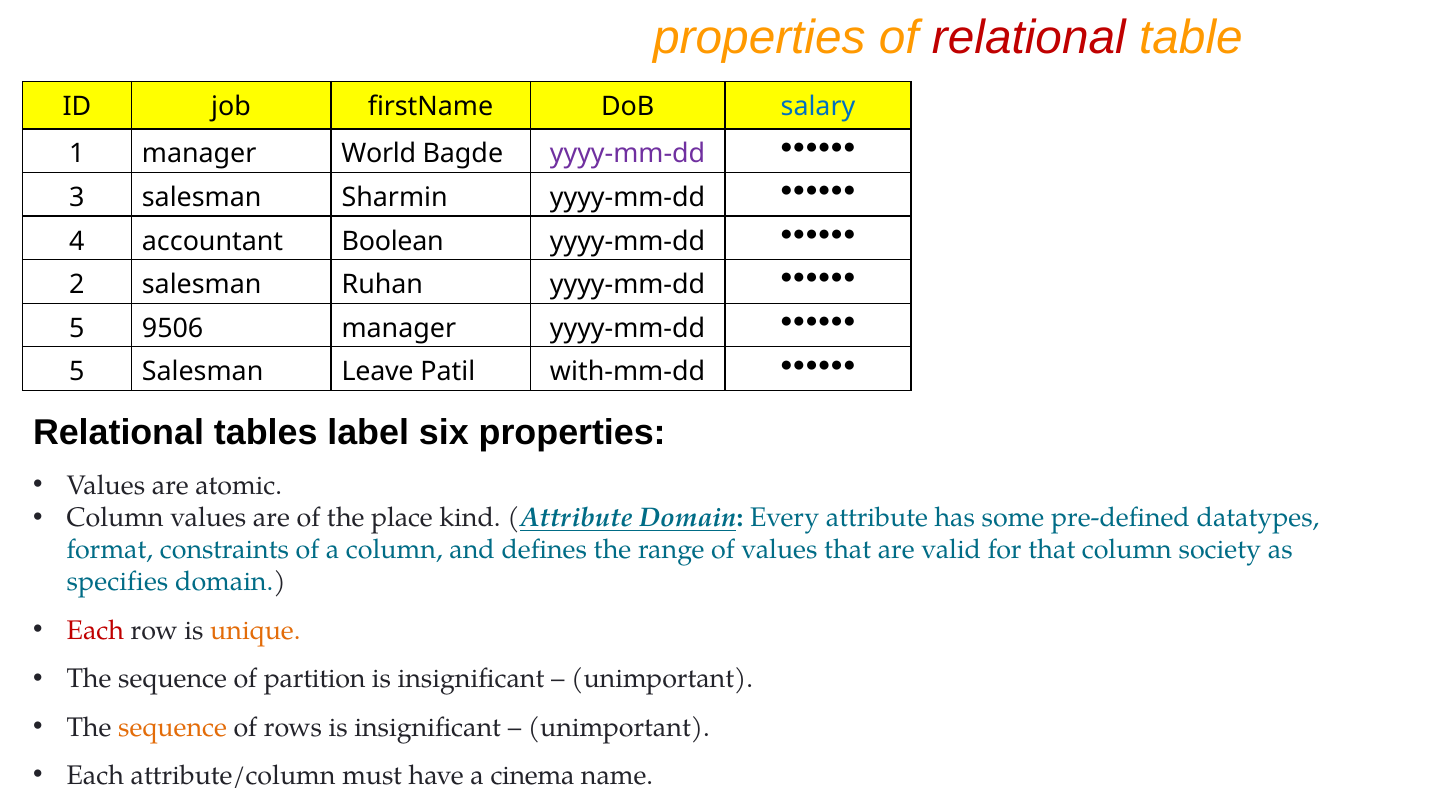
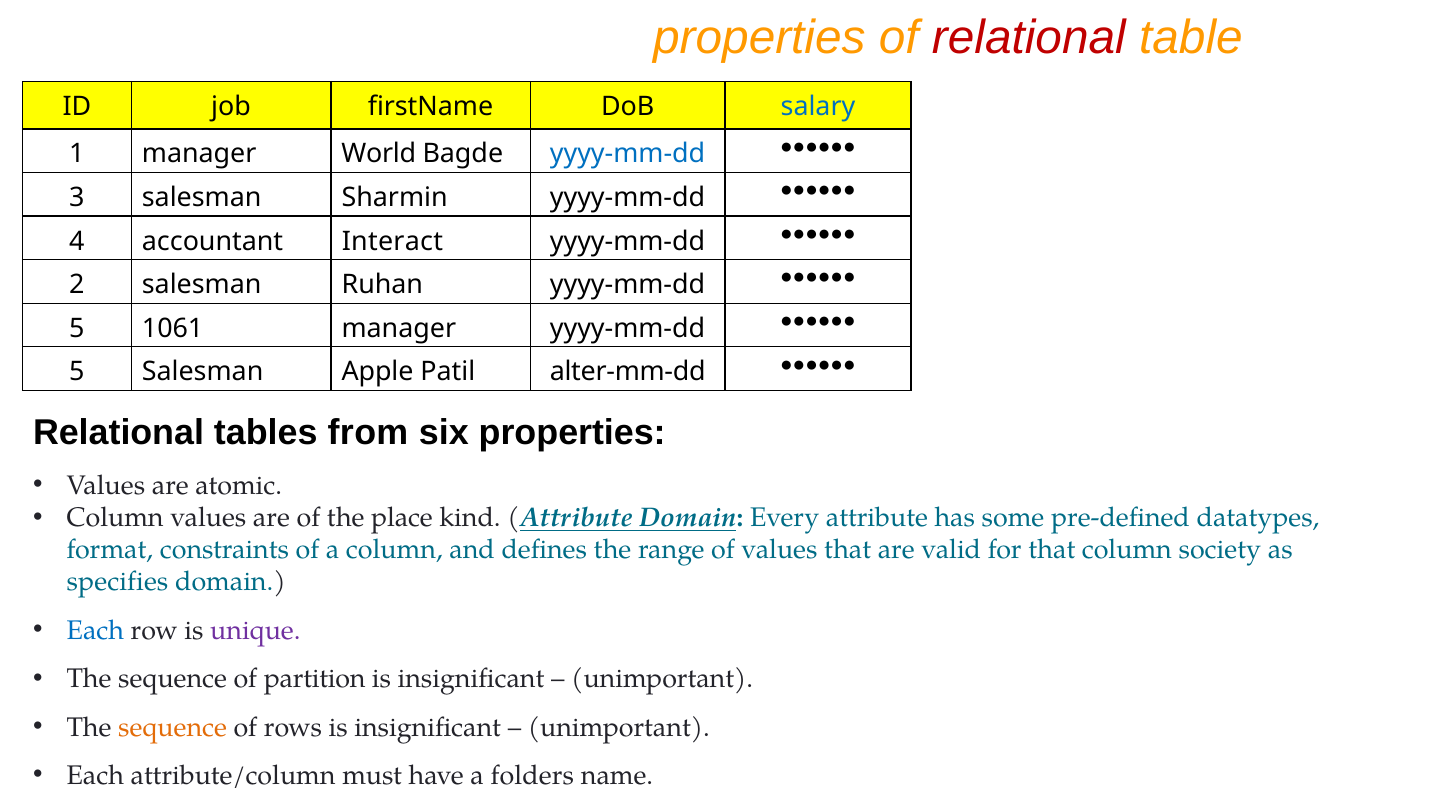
yyyy-mm-dd colour: purple -> blue (628, 154)
Boolean: Boolean -> Interact (392, 241)
9506: 9506 -> 1061 (173, 328)
Leave: Leave -> Apple (378, 372)
with-mm-dd: with-mm-dd -> alter-mm-dd (628, 372)
label: label -> from (368, 432)
Each colour: red -> blue (95, 631)
unique colour: orange -> purple (255, 631)
cinema: cinema -> folders (532, 776)
